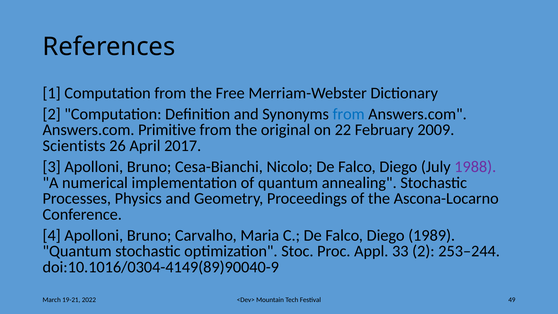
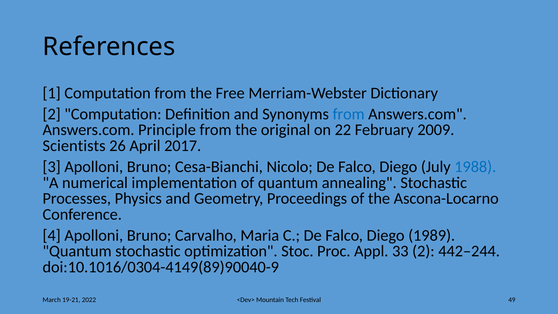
Primitive: Primitive -> Principle (167, 130)
1988 colour: purple -> blue (475, 167)
253–244: 253–244 -> 442–244 (469, 251)
